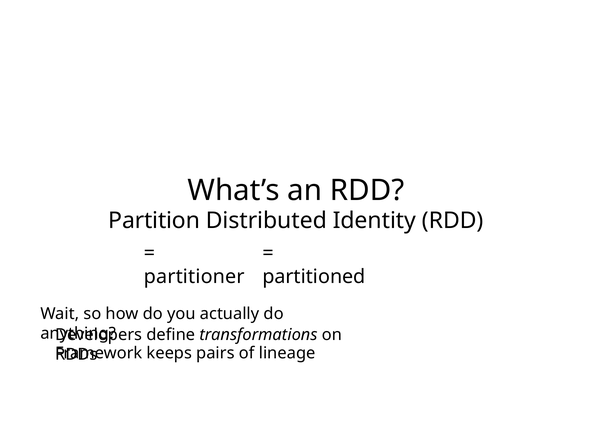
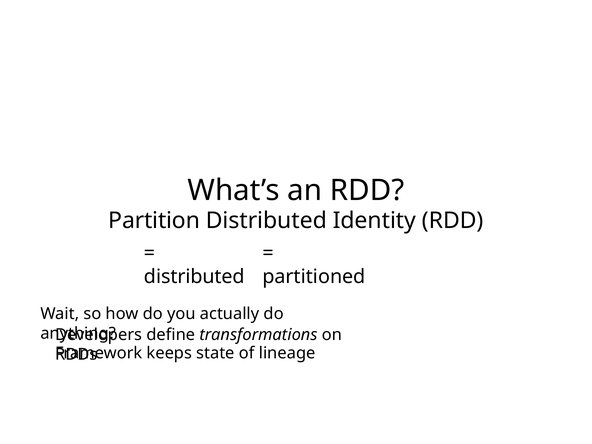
partitioner: partitioner -> distributed (194, 277)
pairs: pairs -> state (215, 353)
